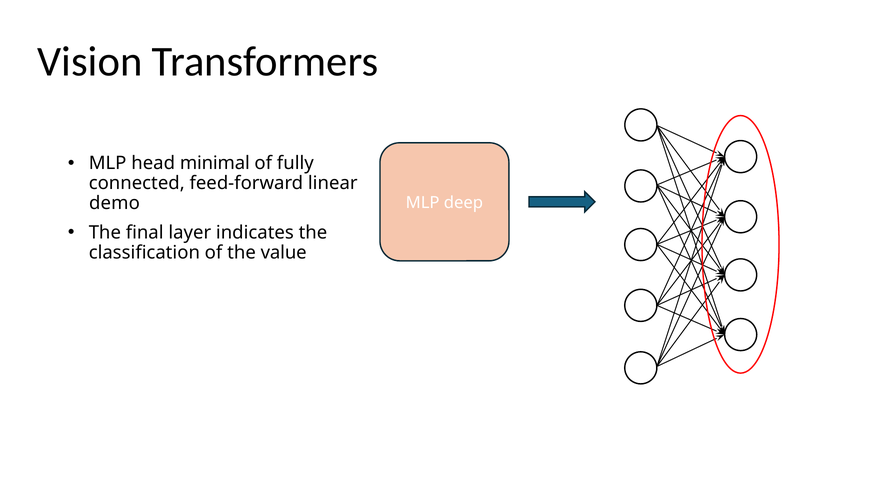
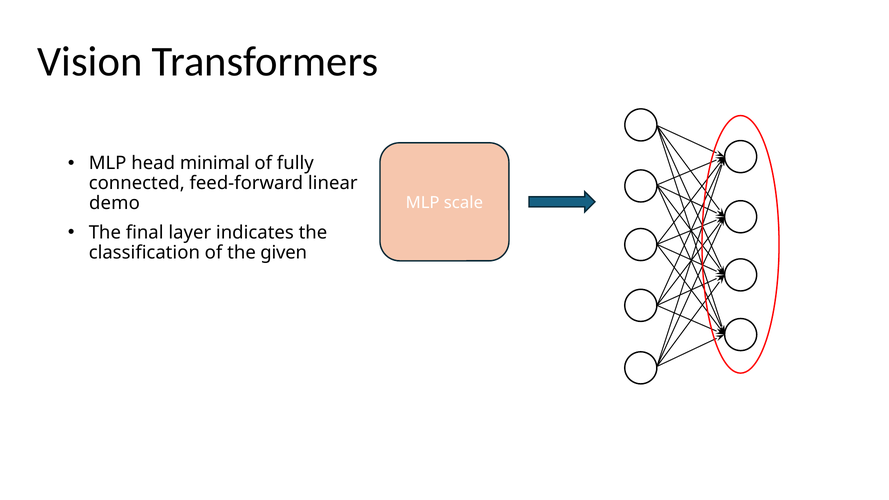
deep: deep -> scale (463, 203)
value: value -> given (284, 253)
